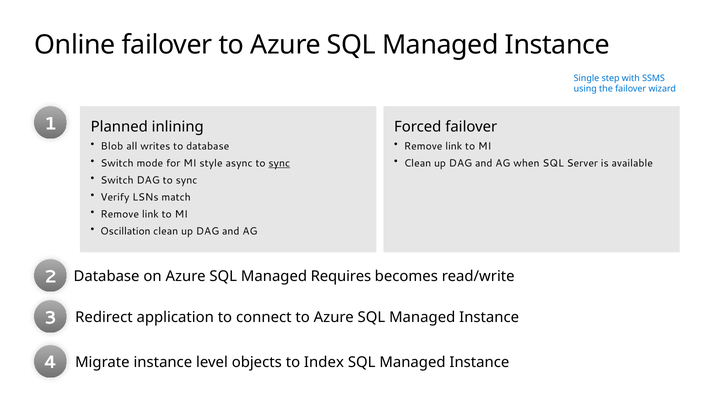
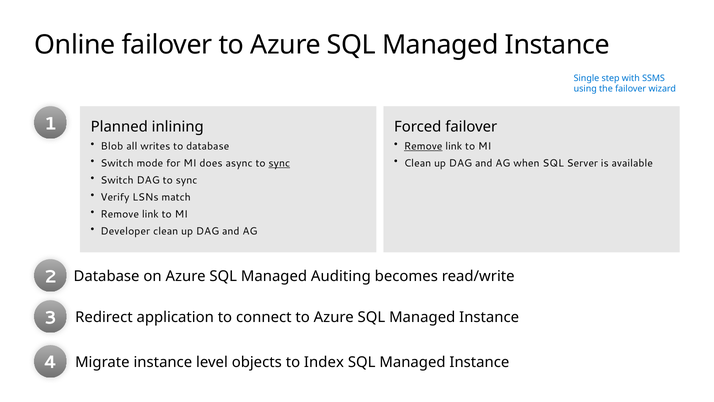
Remove underline: none -> present (423, 146)
style: style -> does (211, 163)
Oscillation: Oscillation -> Developer (125, 231)
Requires: Requires -> Auditing (341, 276)
